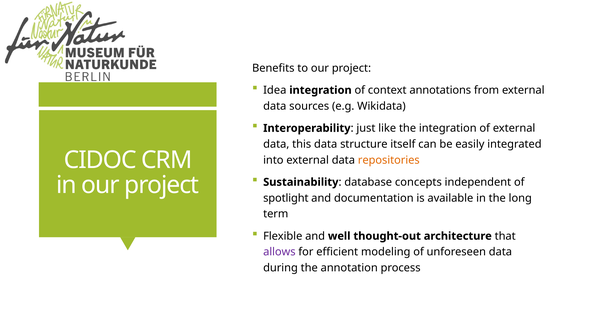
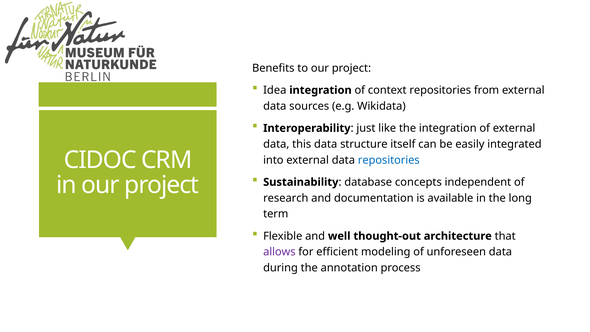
context annotations: annotations -> repositories (440, 90)
repositories colour: orange -> blue (389, 160)
spotlight: spotlight -> research (286, 198)
